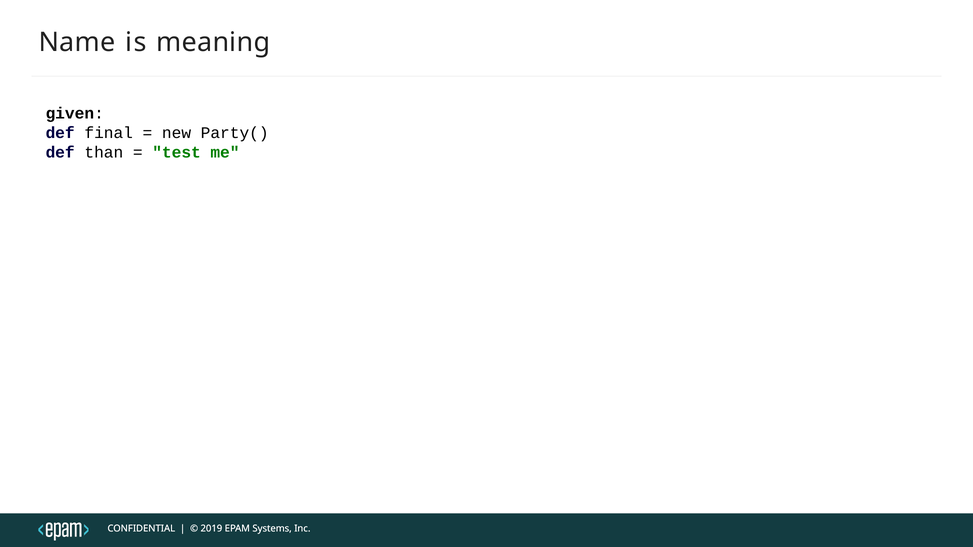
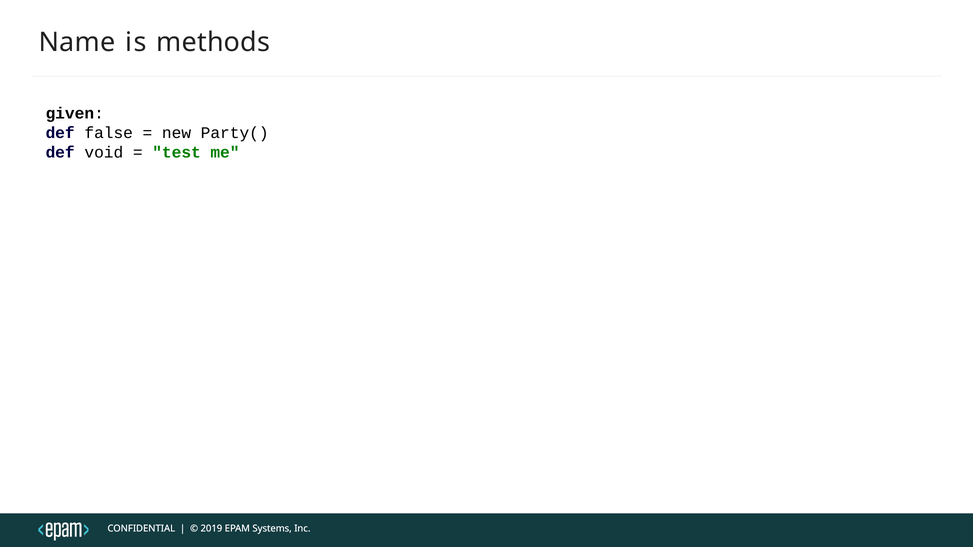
meaning: meaning -> methods (213, 42)
final: final -> false (109, 133)
than: than -> void (104, 152)
